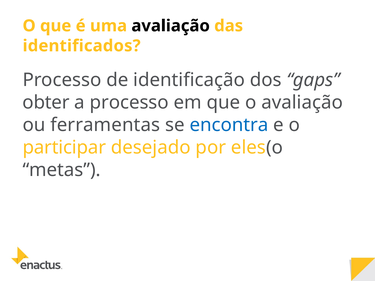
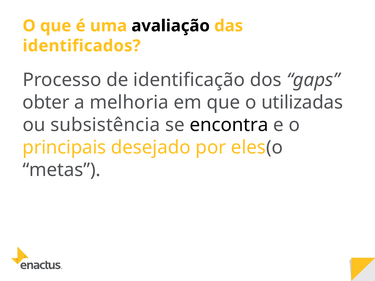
a processo: processo -> melhoria (129, 103)
o avaliação: avaliação -> utilizadas (302, 103)
ferramentas: ferramentas -> subsistência (105, 125)
encontra colour: blue -> black (229, 125)
participar: participar -> principais (64, 148)
